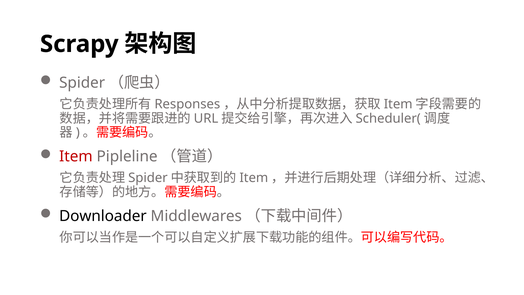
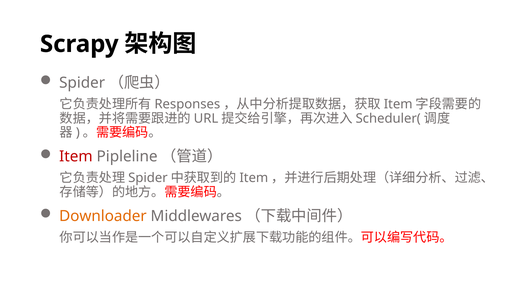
Downloader colour: black -> orange (103, 216)
